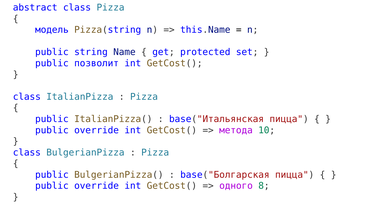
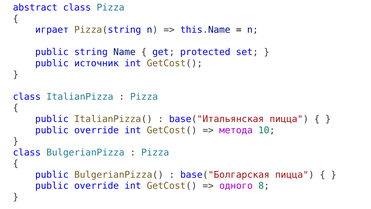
модель: модель -> играет (52, 30)
позволит: позволит -> источник (97, 63)
